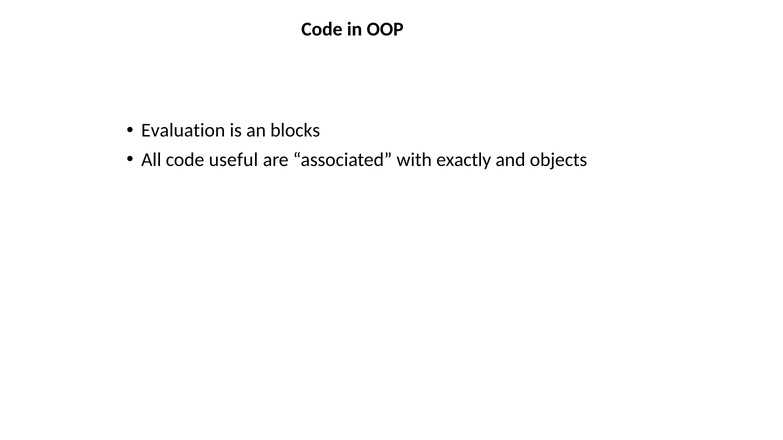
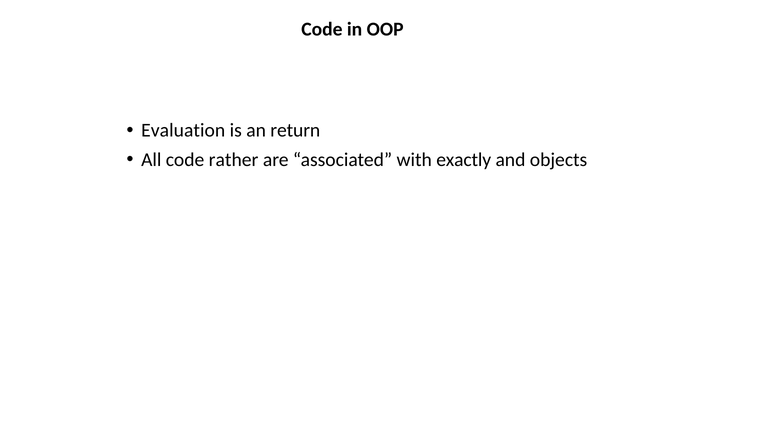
blocks: blocks -> return (295, 131)
useful: useful -> rather (234, 160)
